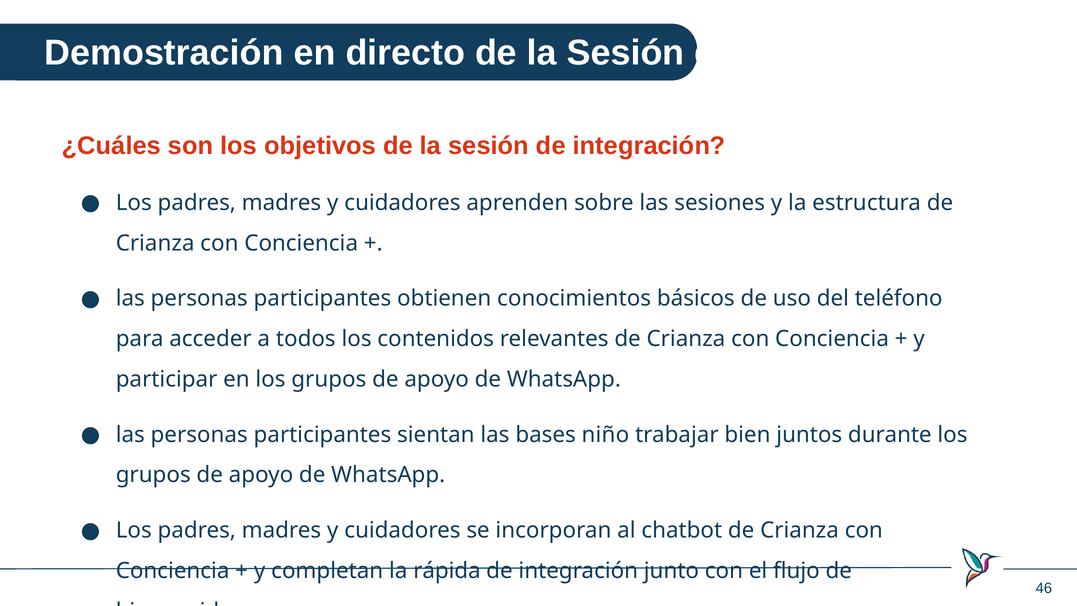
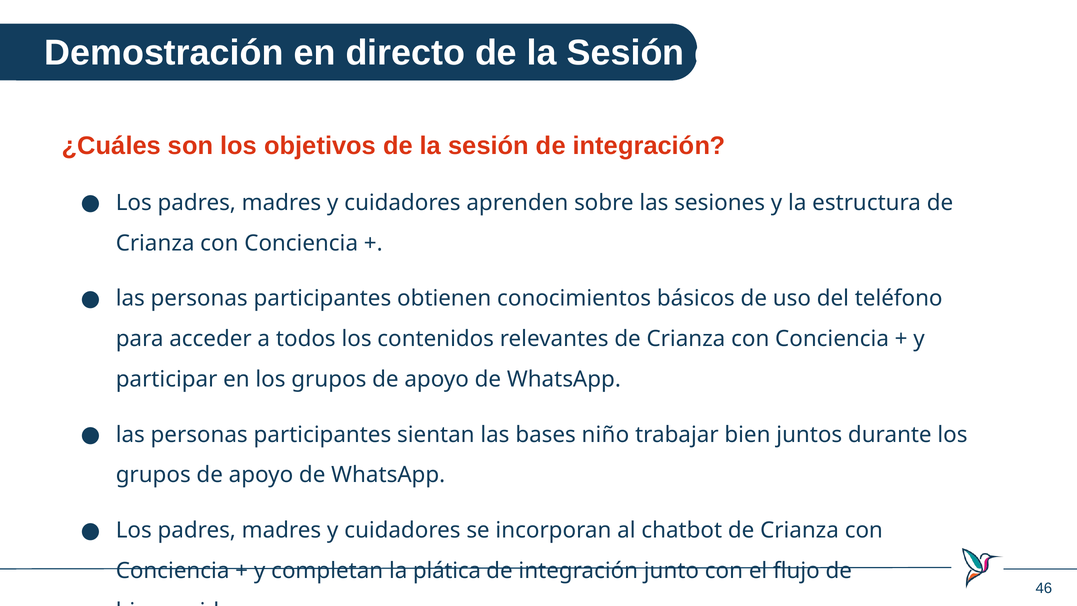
rápida: rápida -> plática (447, 571)
